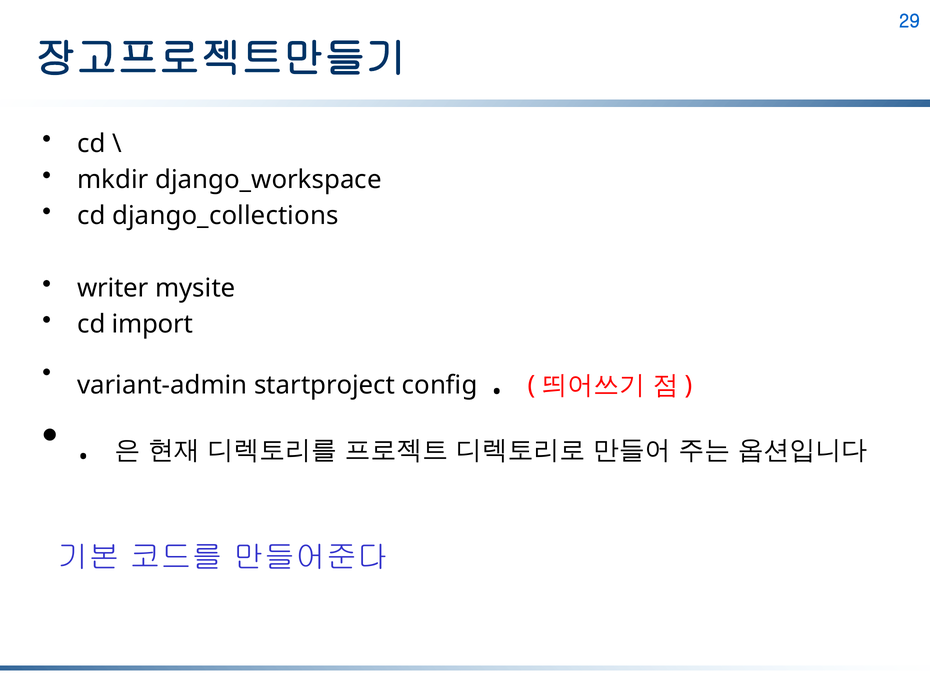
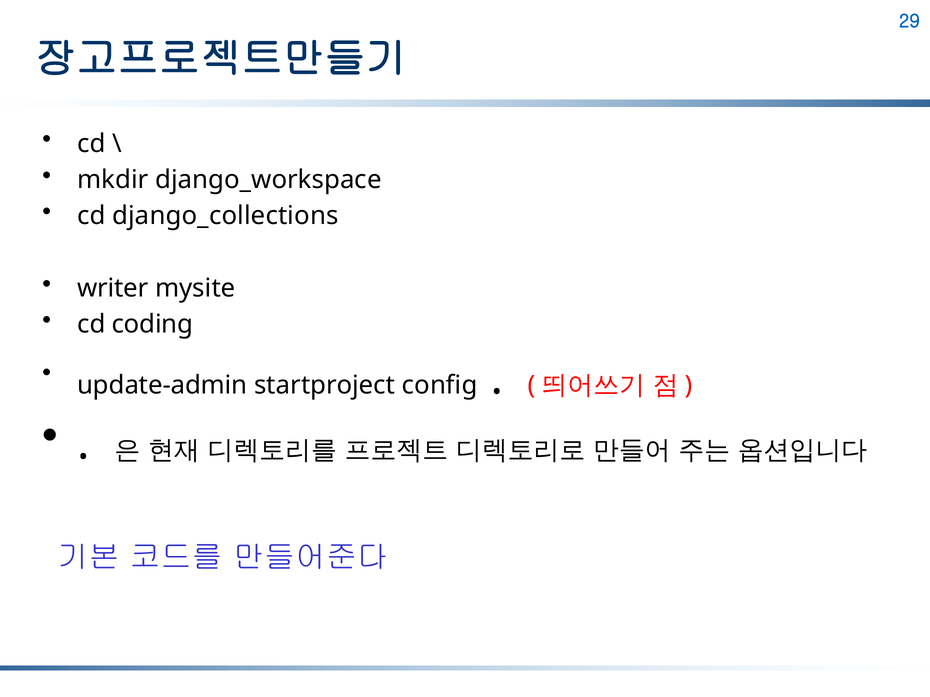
import: import -> coding (152, 325)
variant-admin: variant-admin -> update-admin (162, 386)
